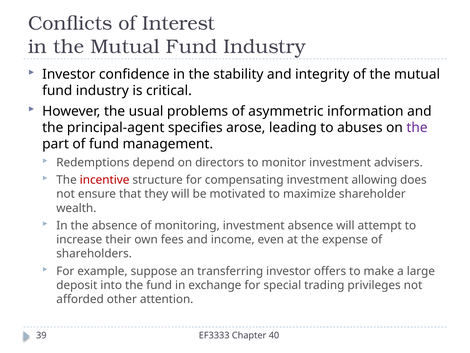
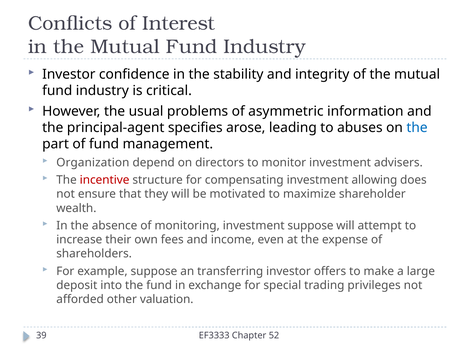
the colour: purple -> blue (417, 127)
Redemptions: Redemptions -> Organization (93, 162)
investment absence: absence -> suppose (310, 225)
attention: attention -> valuation (167, 299)
40: 40 -> 52 (274, 335)
